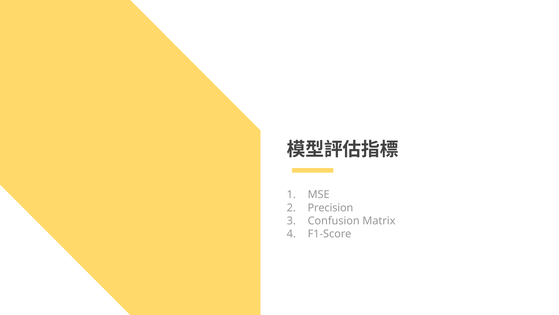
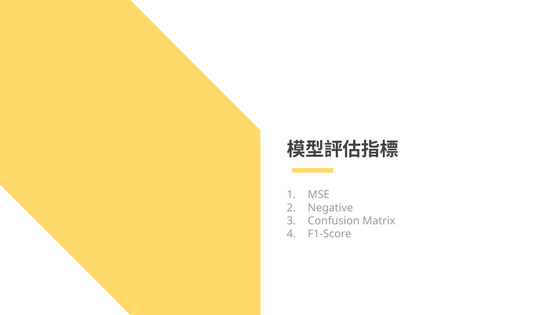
Precision: Precision -> Negative (330, 207)
